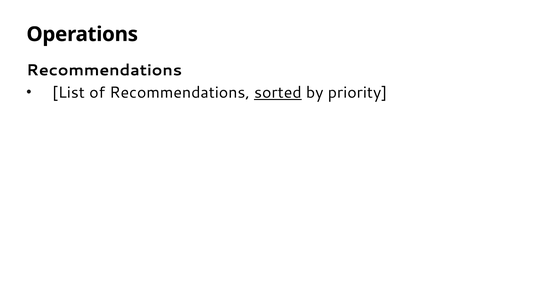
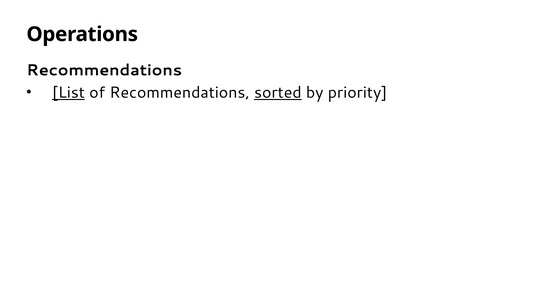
List underline: none -> present (68, 93)
